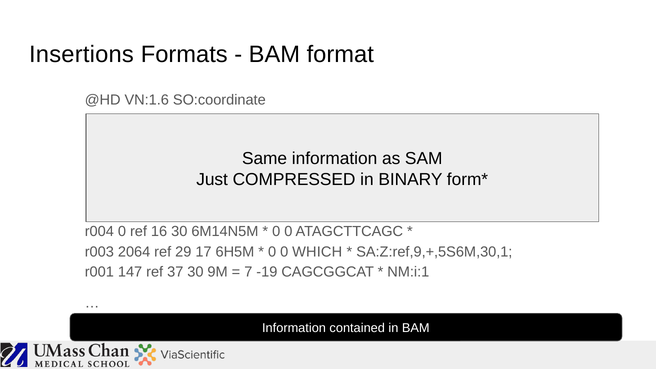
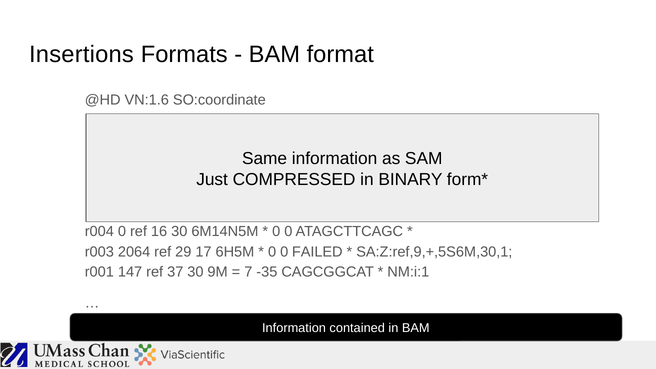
WHICH: WHICH -> FAILED (317, 252)
-19: -19 -> -35 (267, 272)
